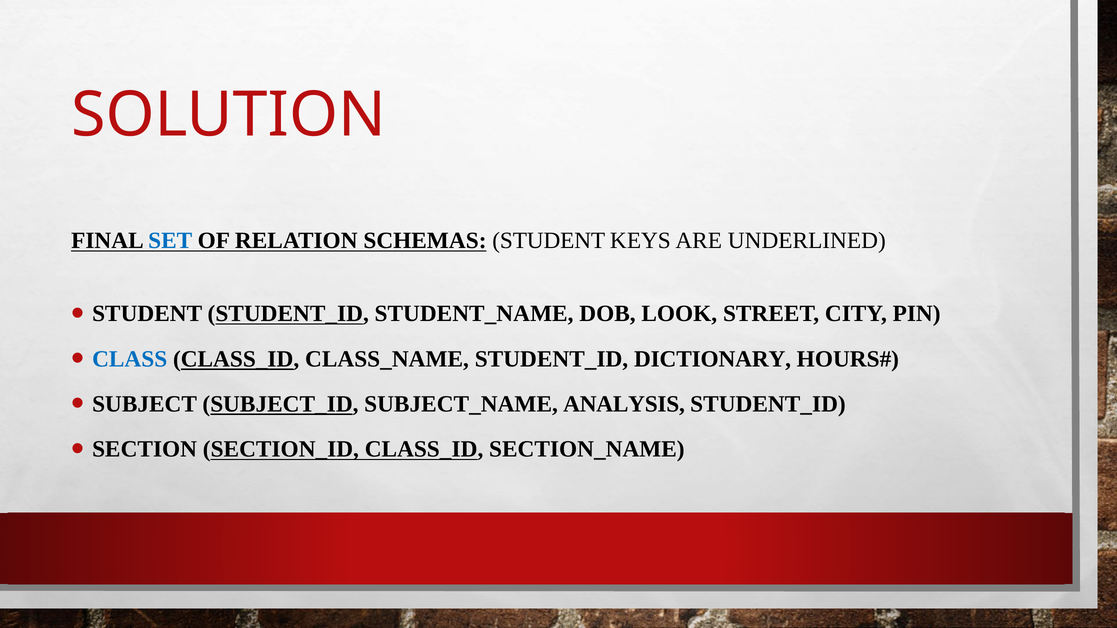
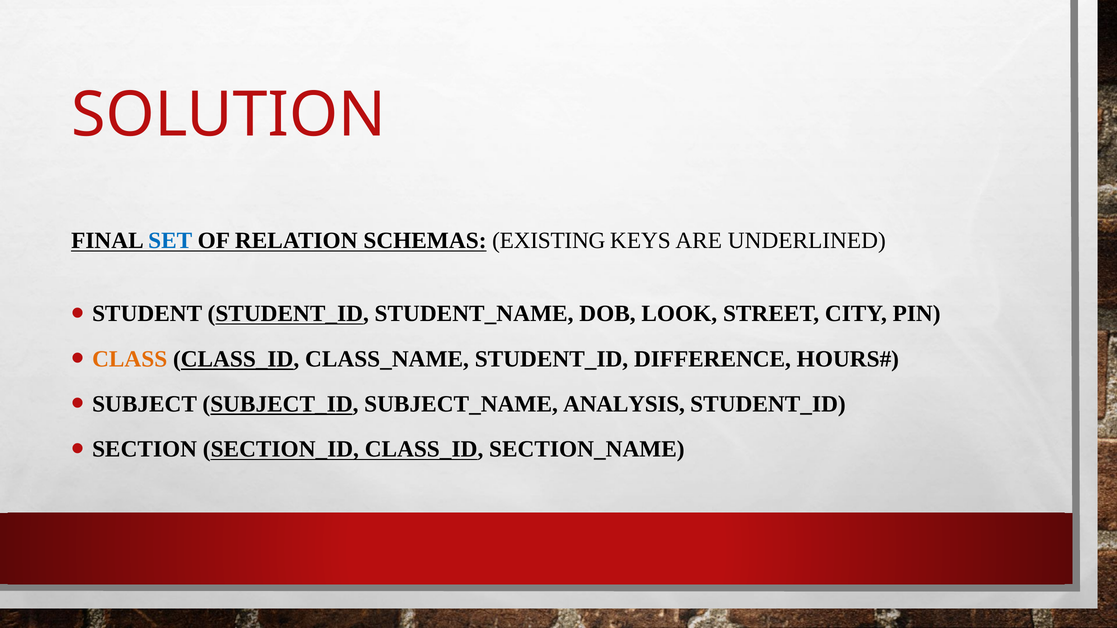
SCHEMAS STUDENT: STUDENT -> EXISTING (549, 241)
CLASS colour: blue -> orange (130, 359)
DICTIONARY: DICTIONARY -> DIFFERENCE (712, 359)
